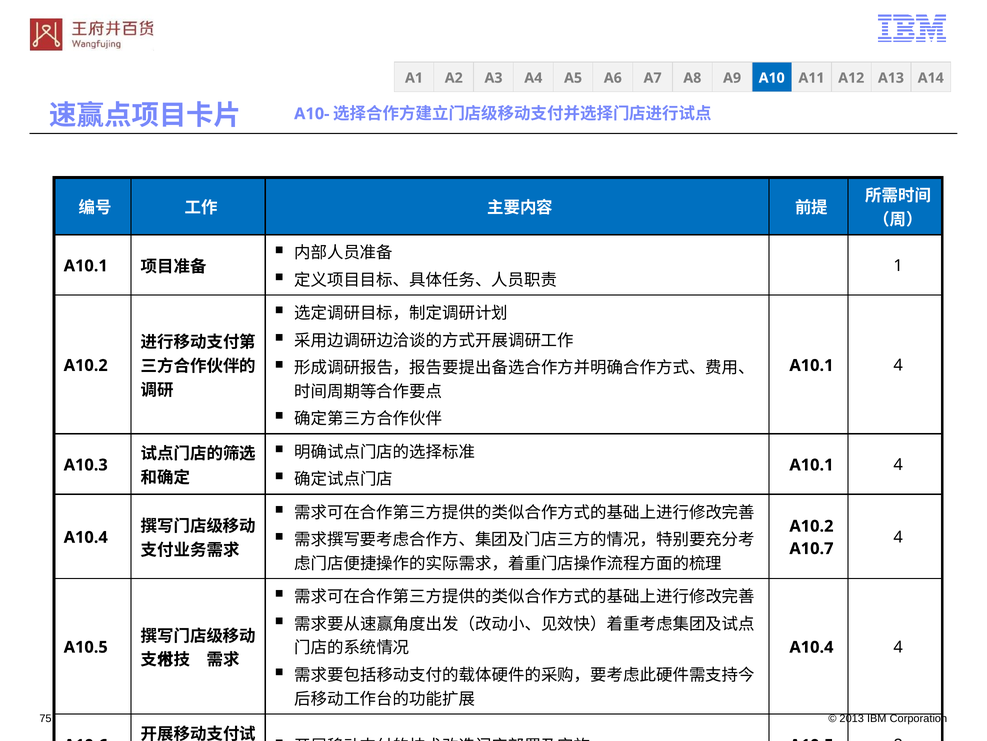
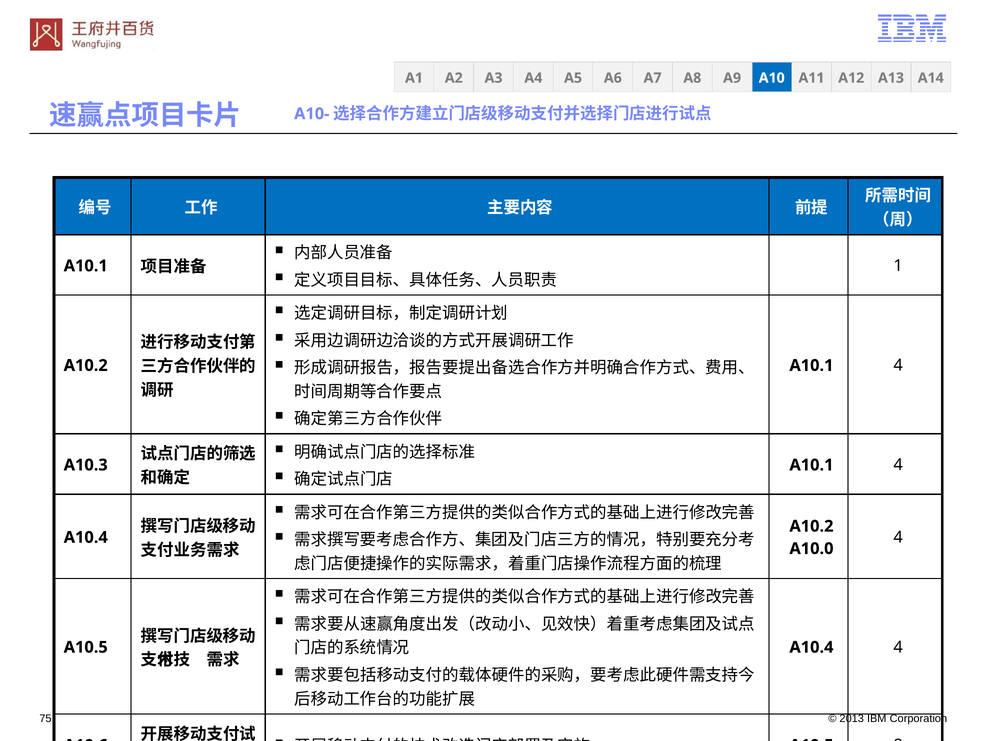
A10.7: A10.7 -> A10.0 (811, 548)
